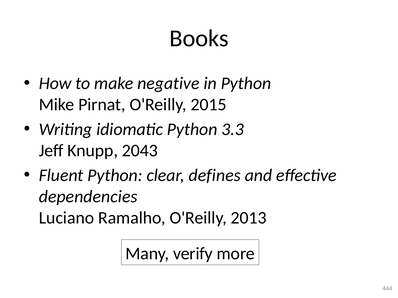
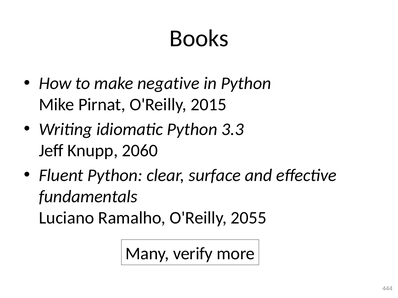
2043: 2043 -> 2060 (140, 151)
defines: defines -> surface (215, 176)
dependencies: dependencies -> fundamentals (88, 197)
2013: 2013 -> 2055 (249, 218)
